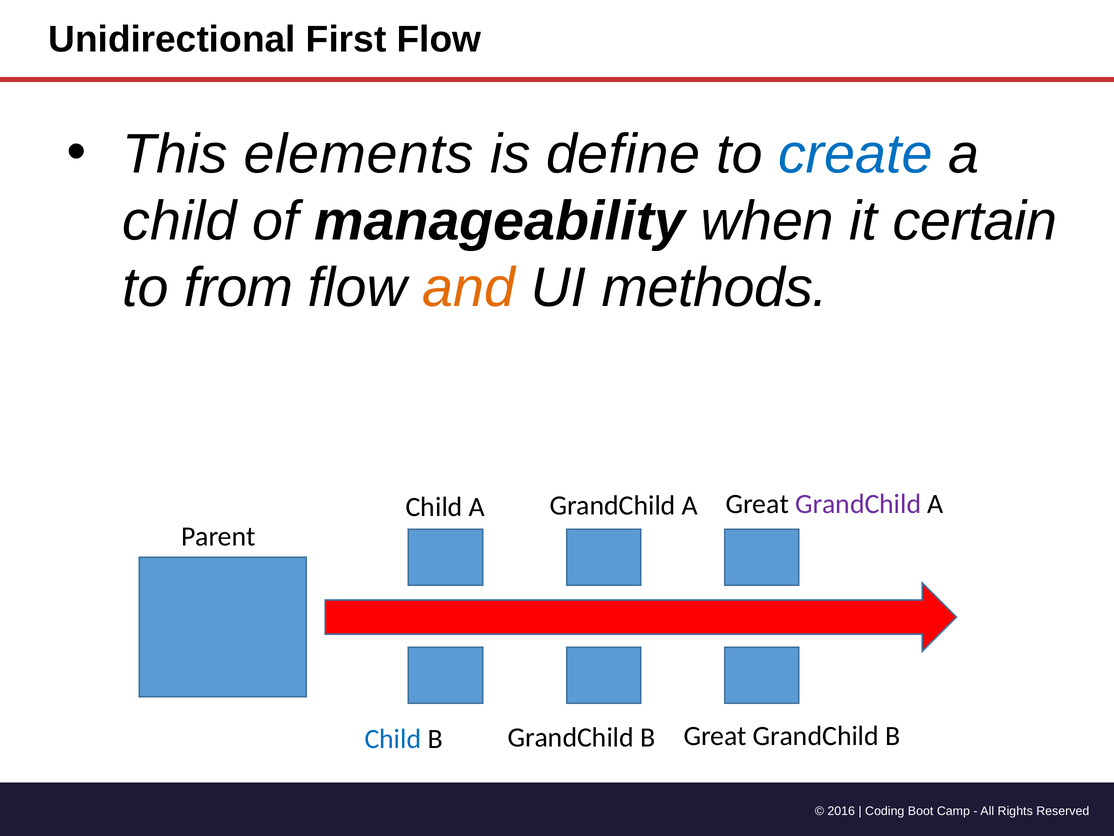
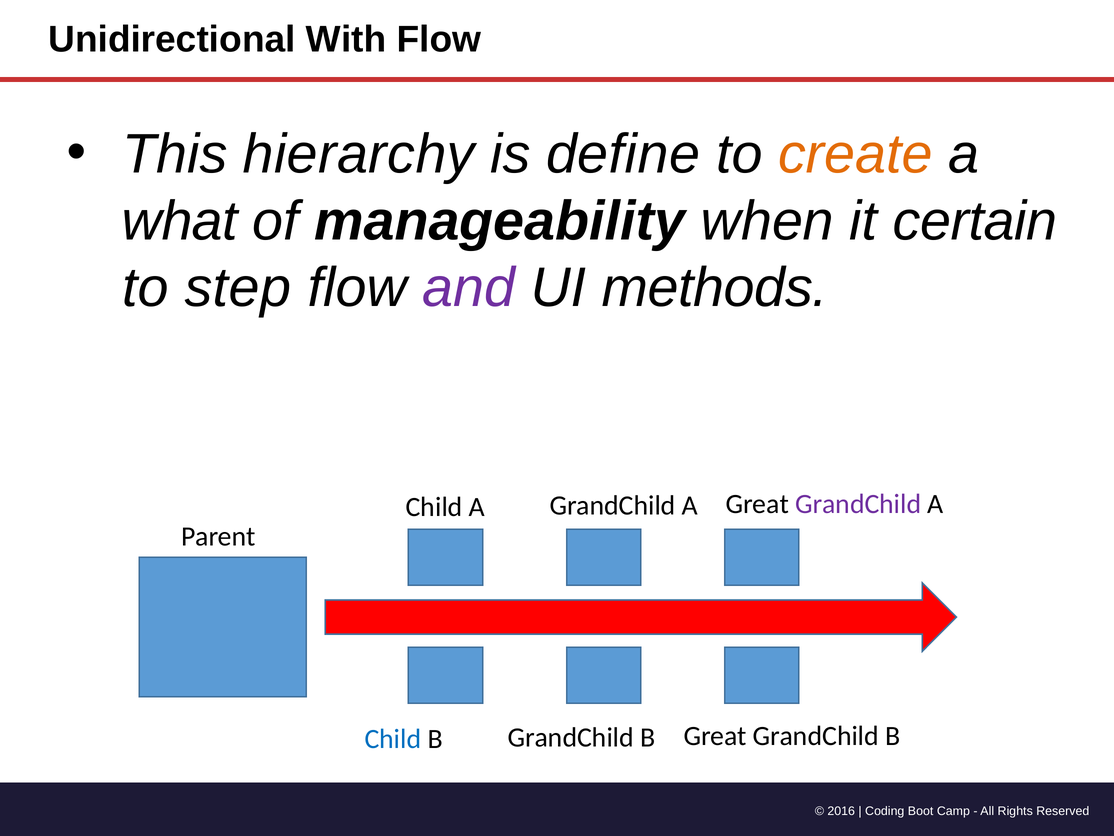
First: First -> With (346, 40)
elements: elements -> hierarchy (359, 154)
create colour: blue -> orange (855, 154)
child: child -> what (180, 221)
from: from -> step (238, 288)
and colour: orange -> purple (469, 288)
